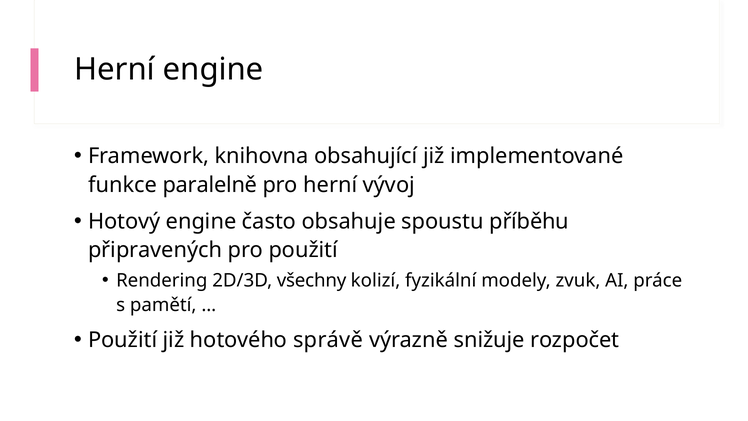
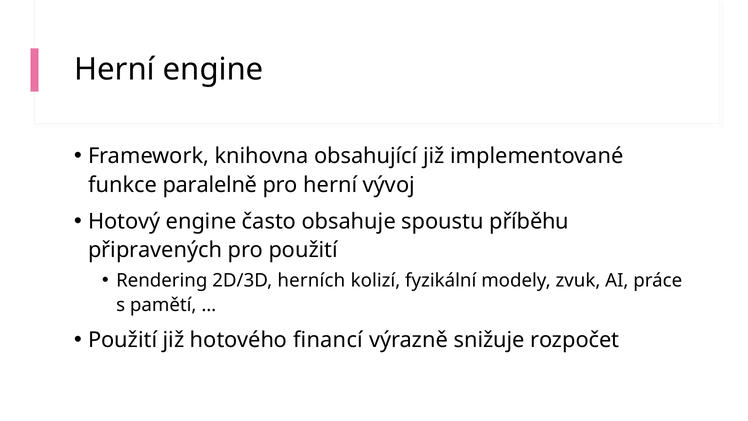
všechny: všechny -> herních (311, 280)
správě: správě -> financí (328, 340)
